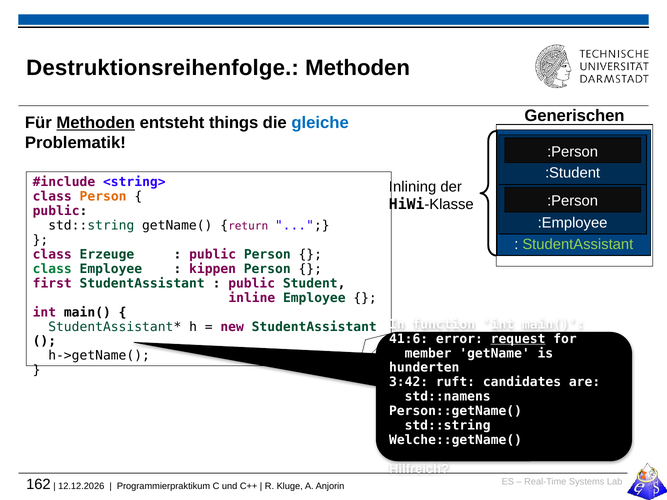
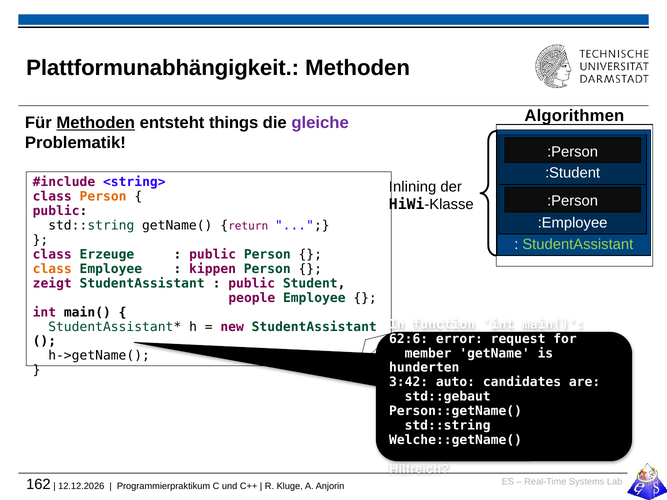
Destruktionsreihenfolge: Destruktionsreihenfolge -> Plattformunabhängigkeit (163, 68)
Generischen: Generischen -> Algorithmen (574, 116)
gleiche colour: blue -> purple (320, 123)
class colour: green -> orange (52, 269)
first: first -> zeigt (52, 284)
inline: inline -> people (252, 298)
41:6: 41:6 -> 62:6 (409, 339)
request underline: present -> none (518, 339)
ruft: ruft -> auto (456, 382)
std::namens: std::namens -> std::gebaut (448, 397)
